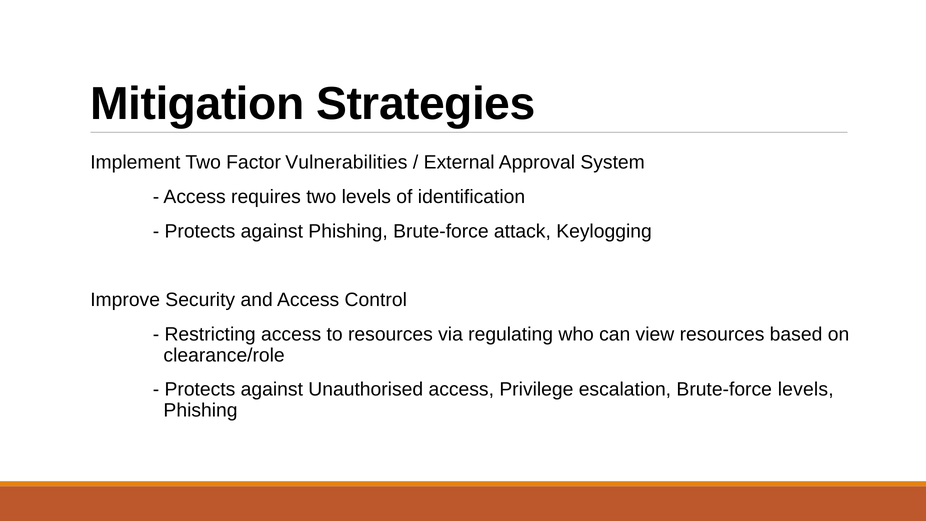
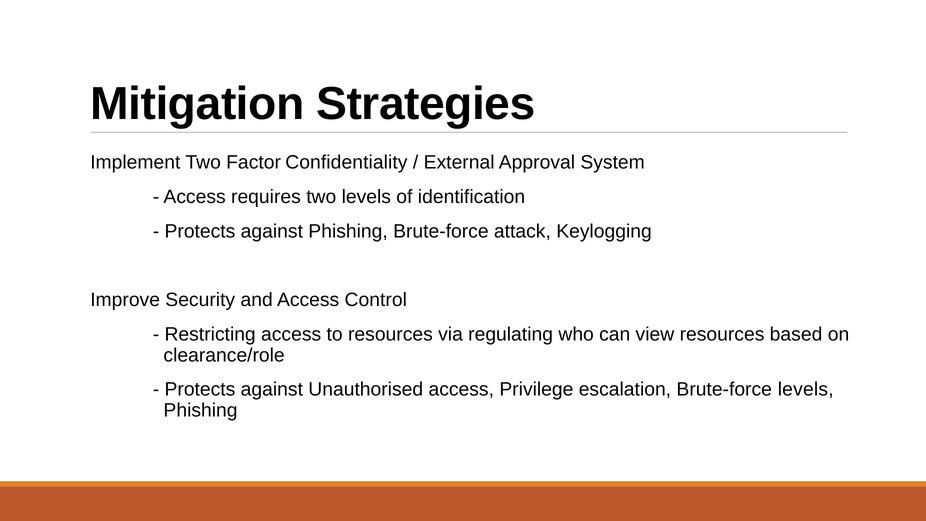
Vulnerabilities: Vulnerabilities -> Confidentiality (346, 162)
